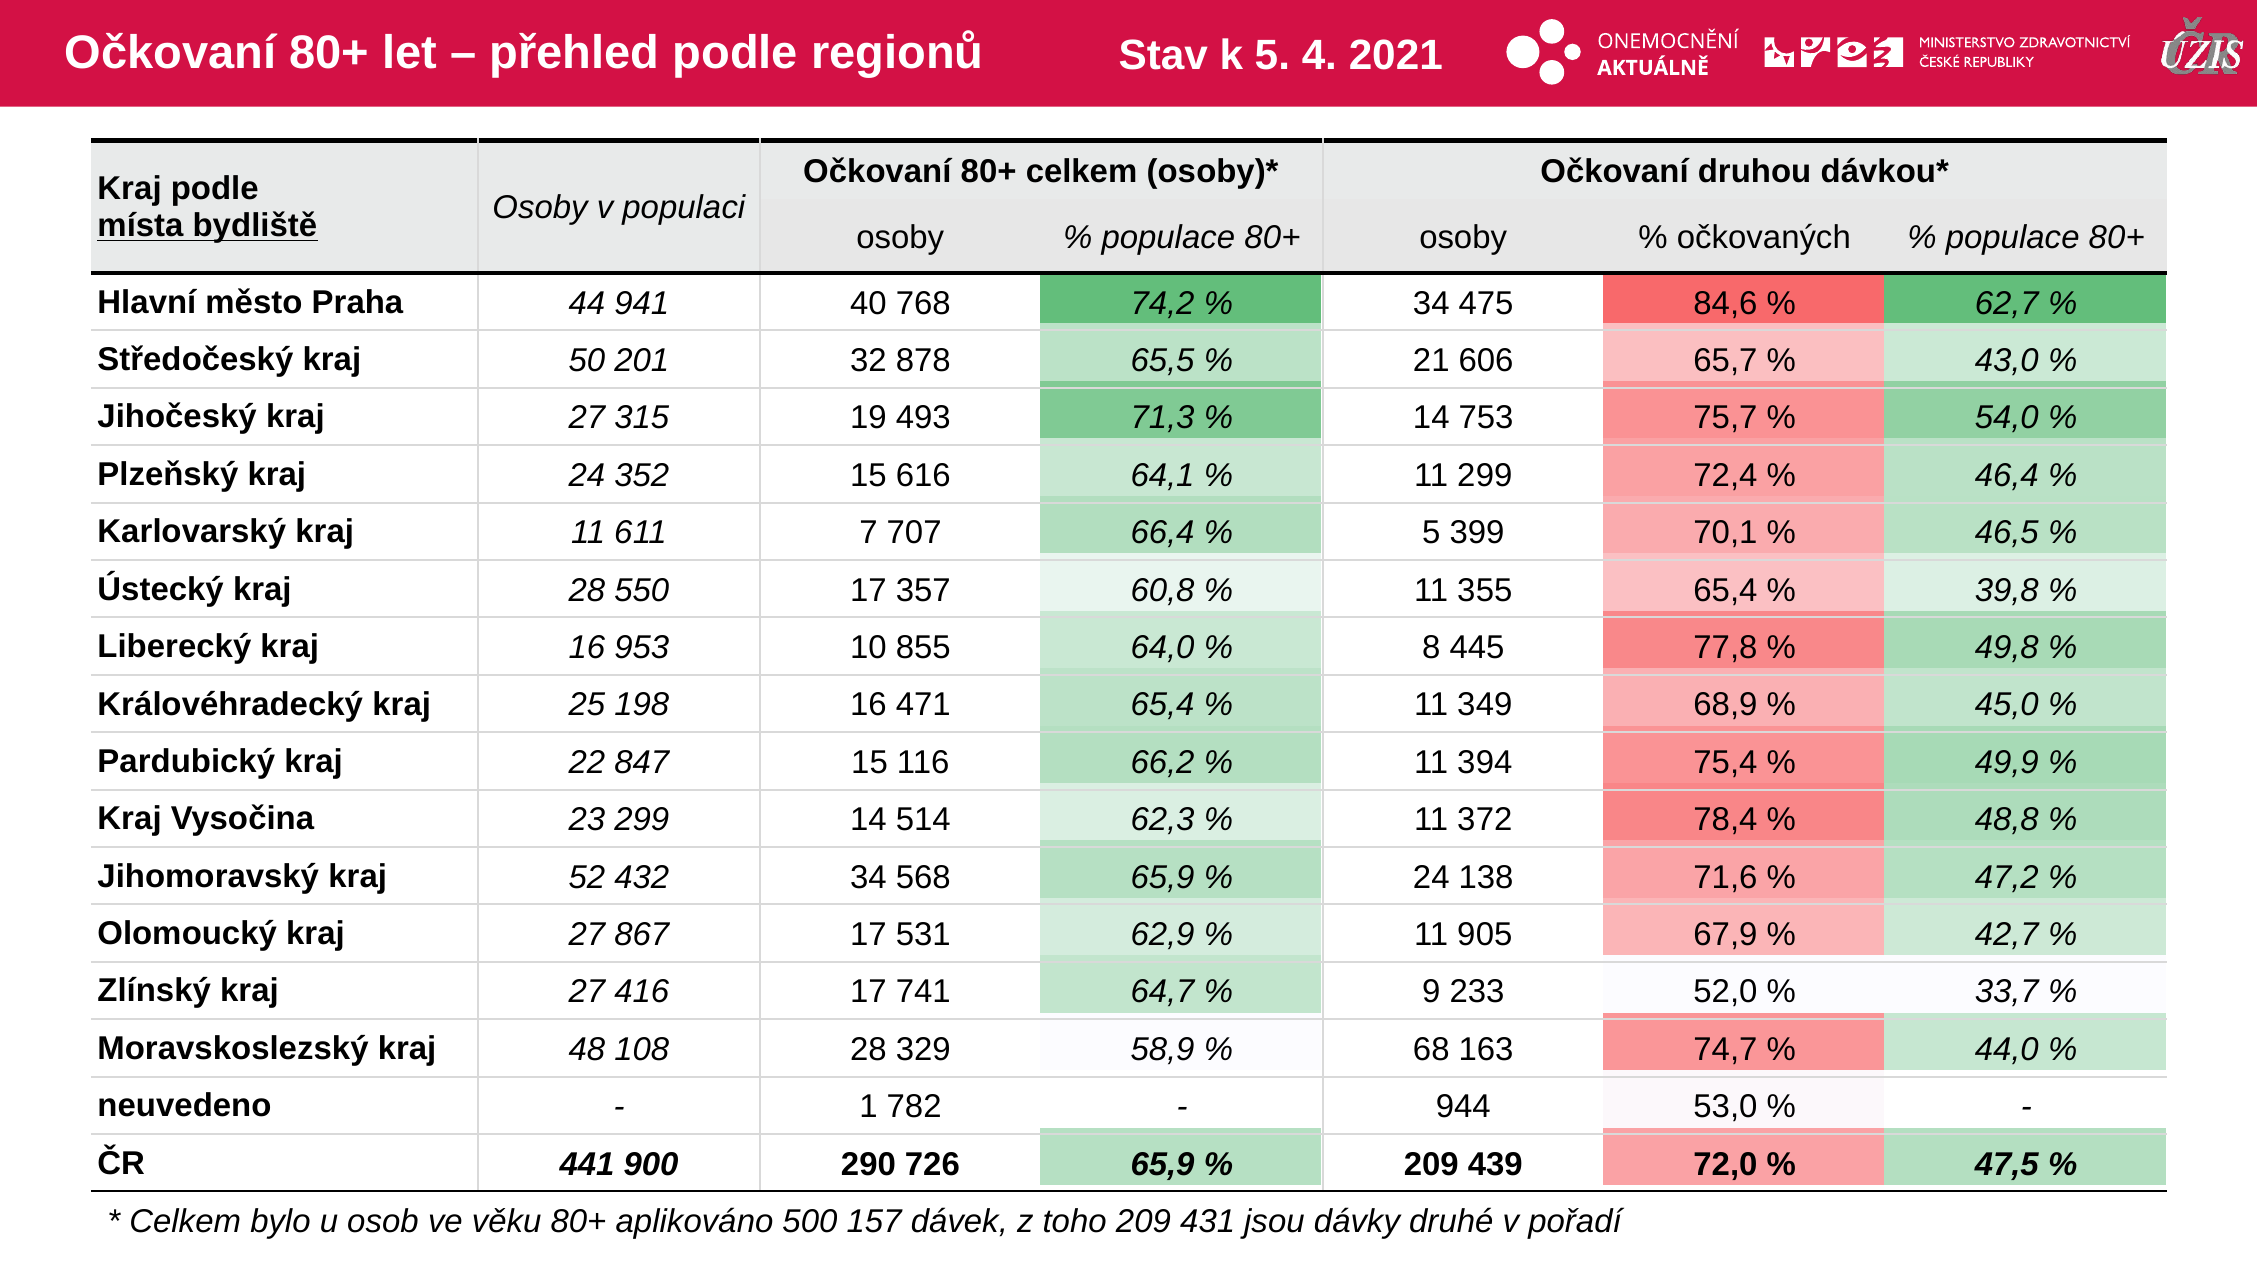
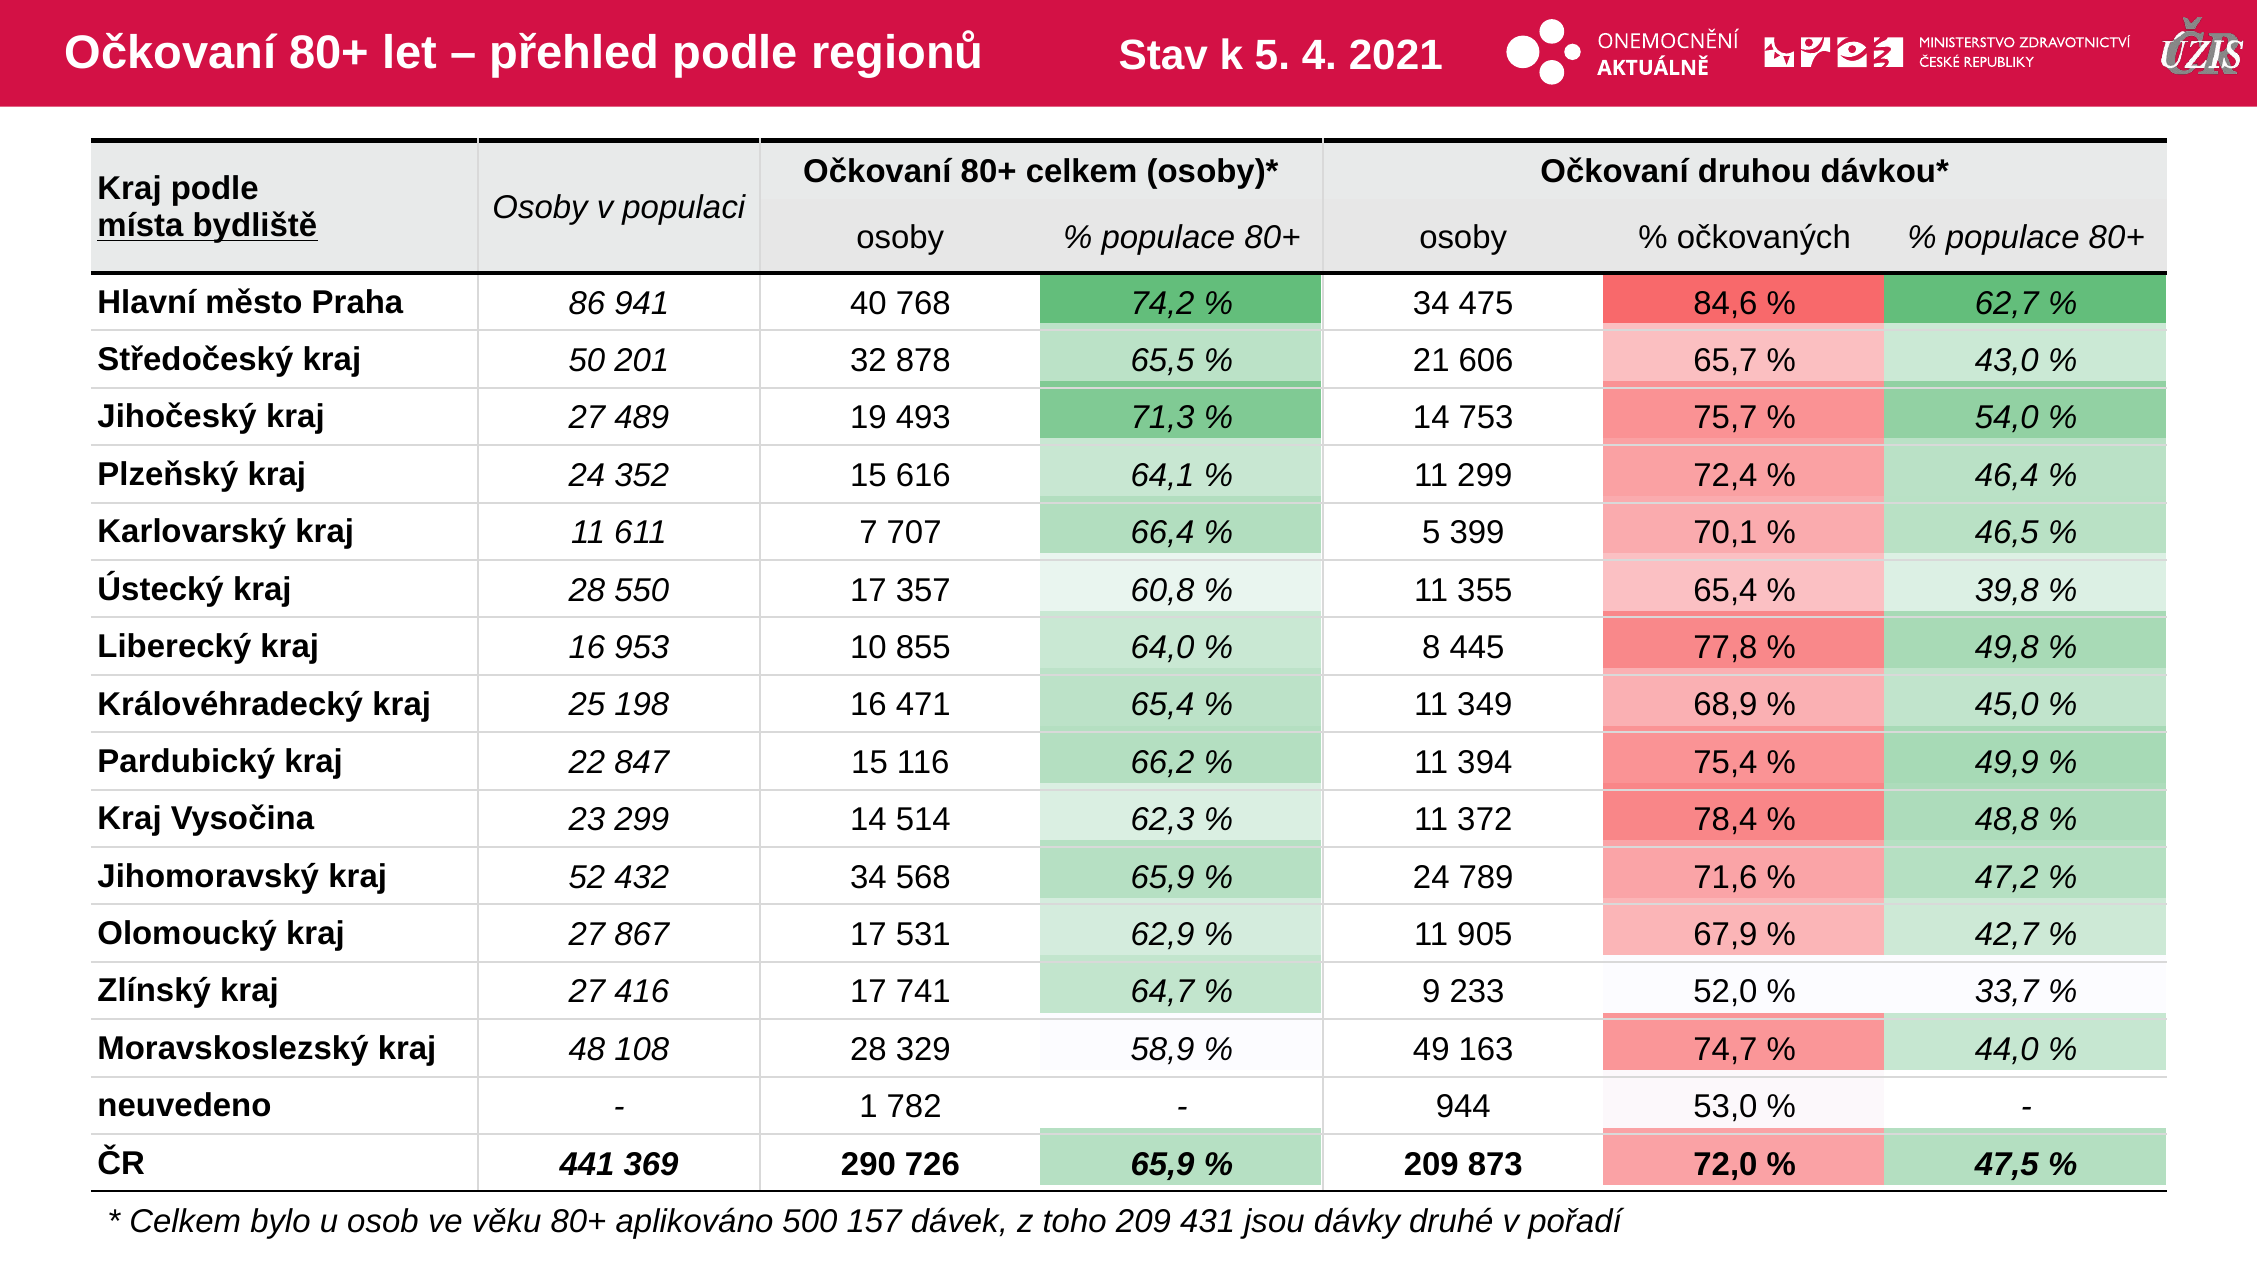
44: 44 -> 86 (587, 303)
315: 315 -> 489 (642, 418)
138: 138 -> 789 (1486, 877)
68: 68 -> 49 (1431, 1049)
900: 900 -> 369 (651, 1164)
439: 439 -> 873 (1495, 1164)
